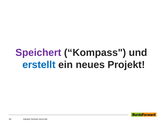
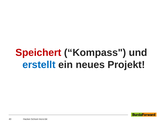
Speichert colour: purple -> red (38, 52)
